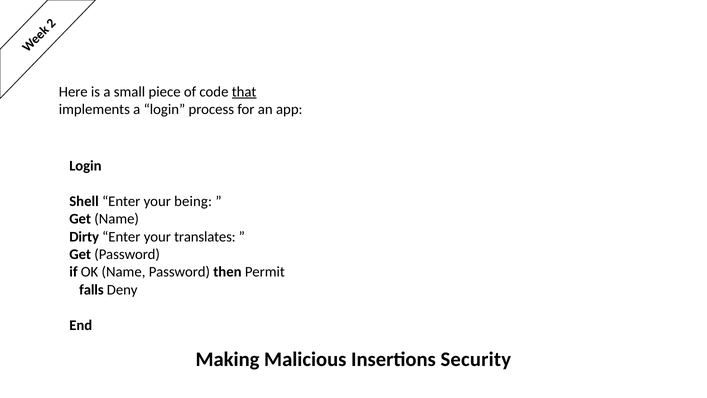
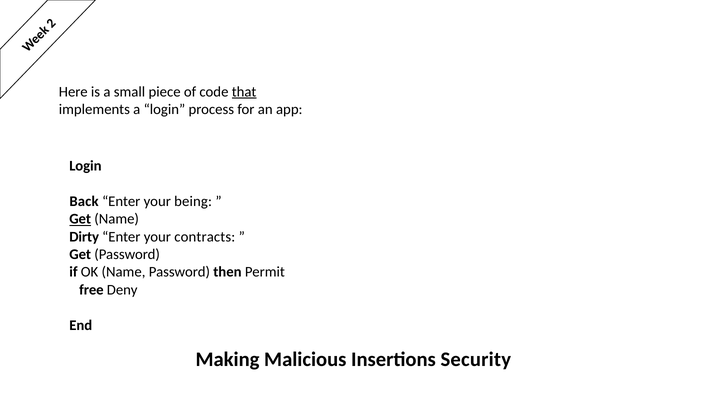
Shell: Shell -> Back (84, 201)
Get underline: none -> present (80, 219)
translates: translates -> contracts (205, 236)
falls: falls -> free (91, 290)
